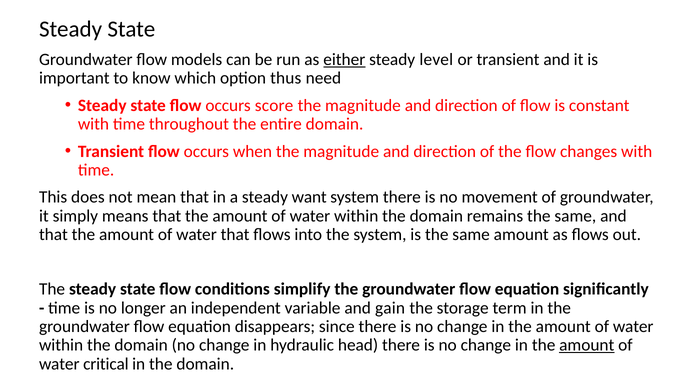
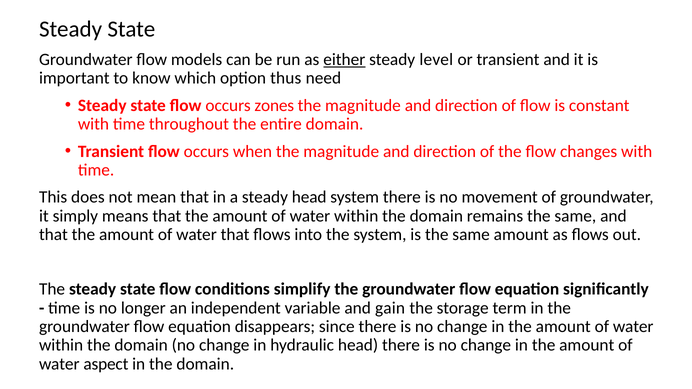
score: score -> zones (274, 105)
steady want: want -> head (309, 197)
amount underline: present -> none (587, 345)
critical: critical -> aspect (106, 364)
